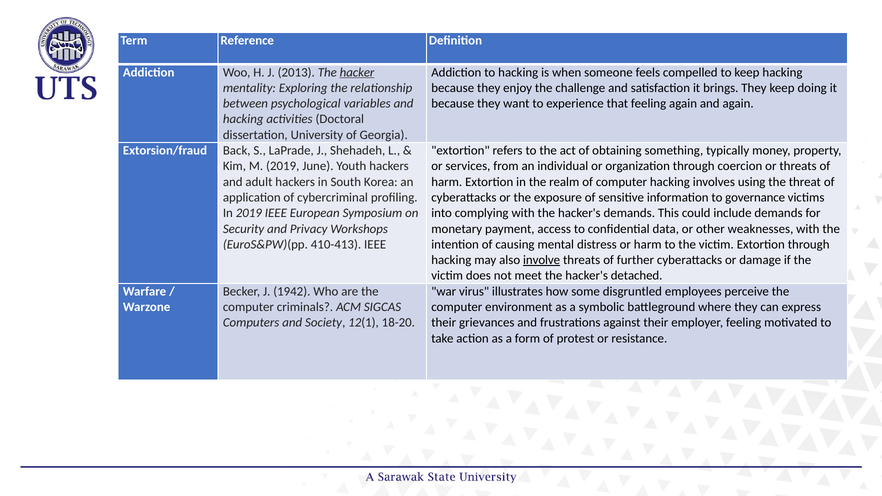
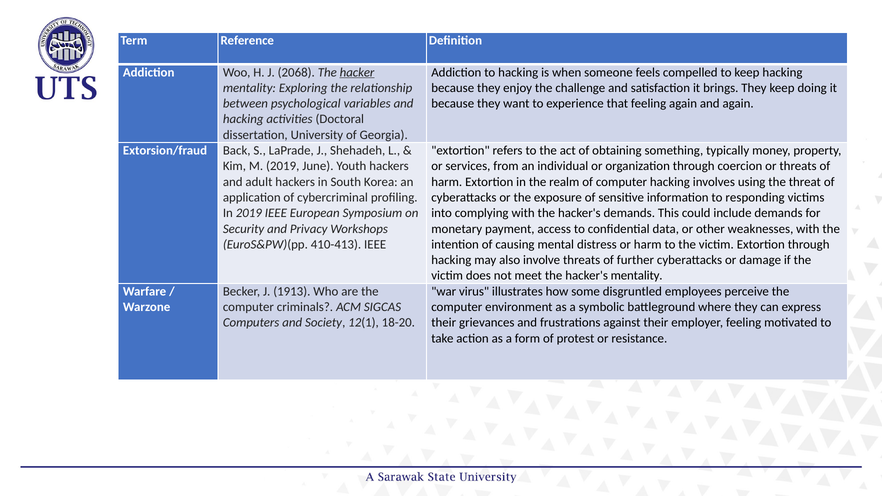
2013: 2013 -> 2068 (296, 72)
governance: governance -> responding (755, 198)
involve underline: present -> none (542, 260)
hacker's detached: detached -> mentality (637, 276)
1942: 1942 -> 1913 (292, 291)
